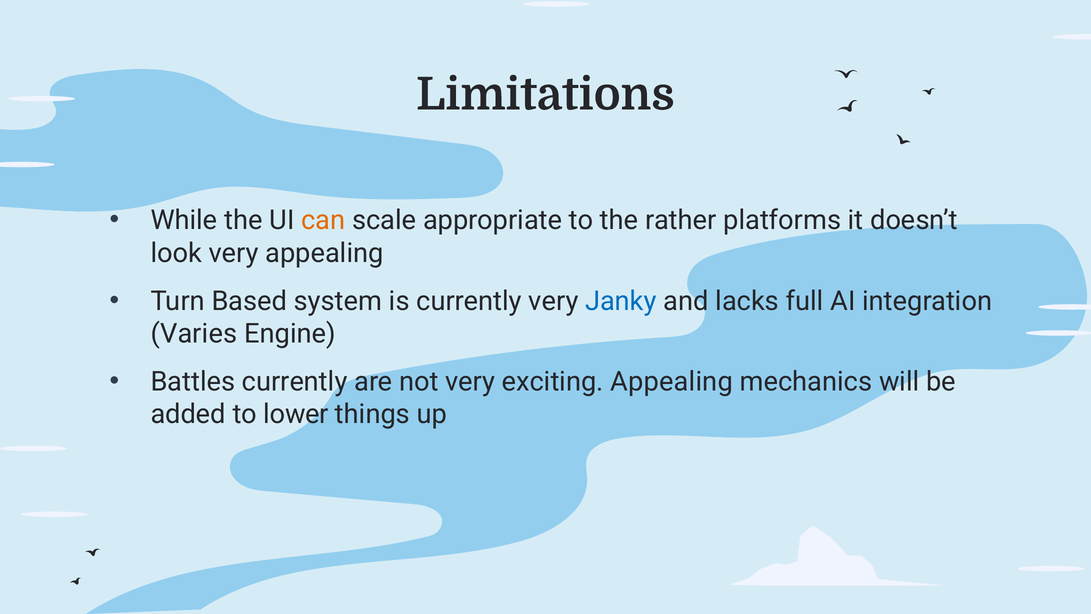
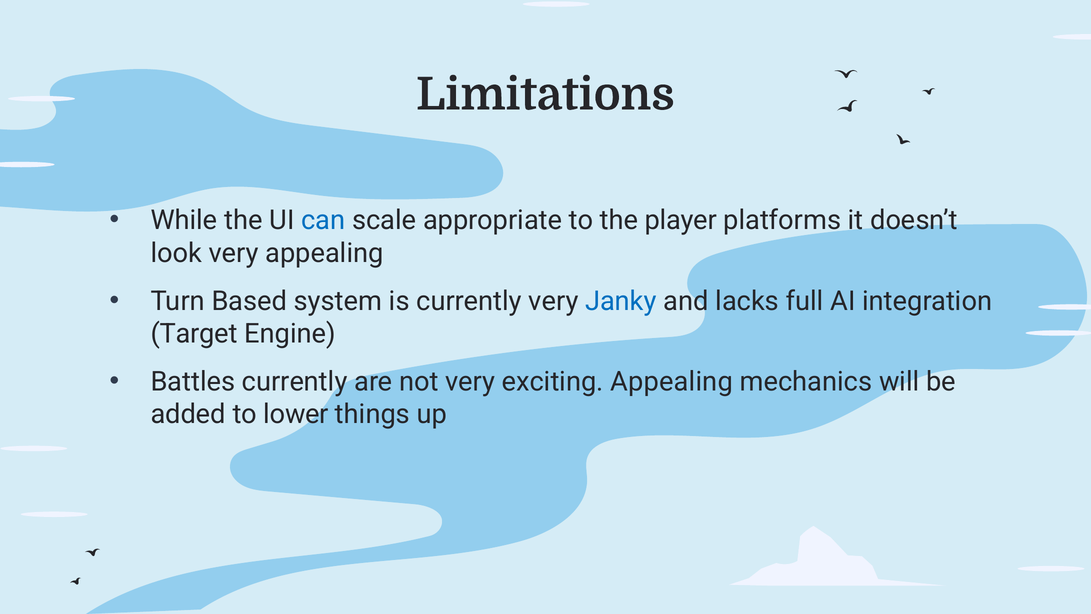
can colour: orange -> blue (323, 220)
rather: rather -> player (681, 220)
Varies: Varies -> Target (194, 334)
